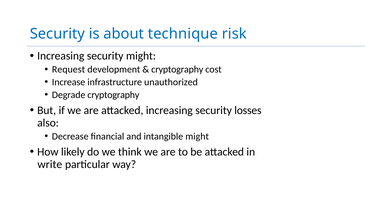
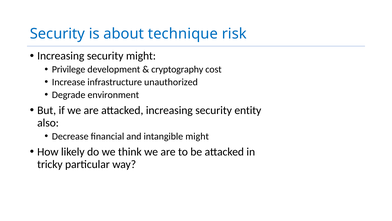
Request: Request -> Privilege (69, 69)
Degrade cryptography: cryptography -> environment (113, 95)
losses: losses -> entity (248, 110)
write: write -> tricky (50, 164)
